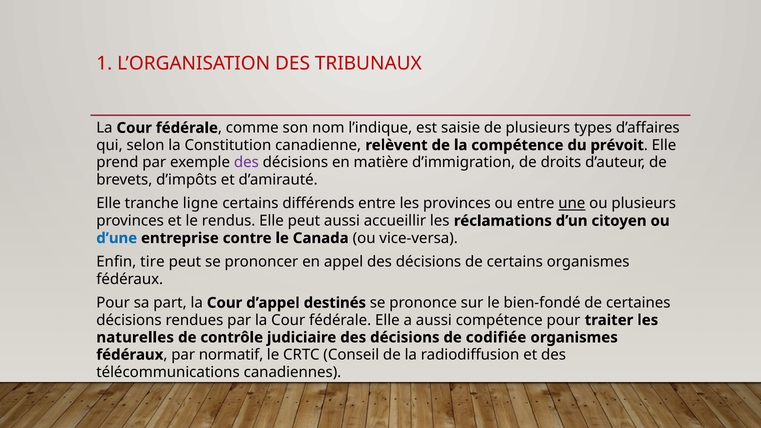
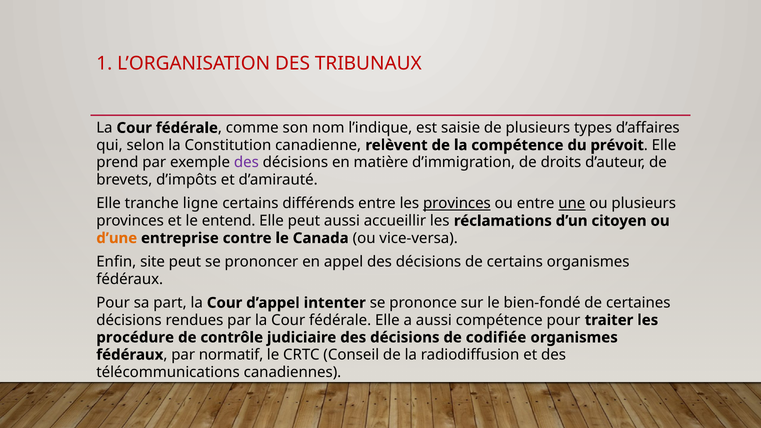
provinces underline: none -> present (457, 204)
rendus: rendus -> entend (229, 221)
d’une colour: blue -> orange (117, 238)
tire: tire -> site (153, 262)
destinés: destinés -> intenter (335, 303)
naturelles: naturelles -> procédure (135, 337)
